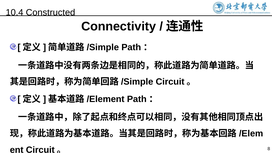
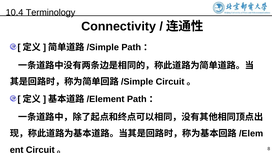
Constructed: Constructed -> Terminology (51, 13)
